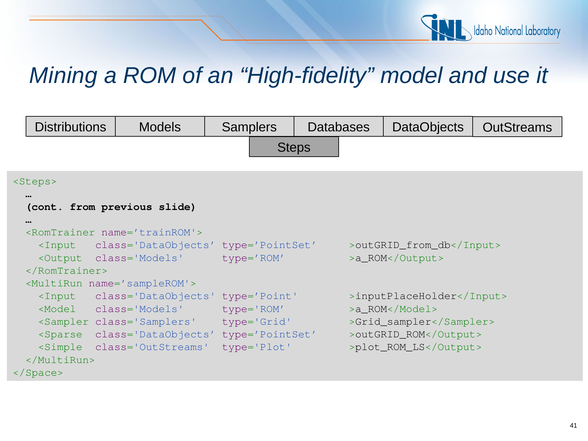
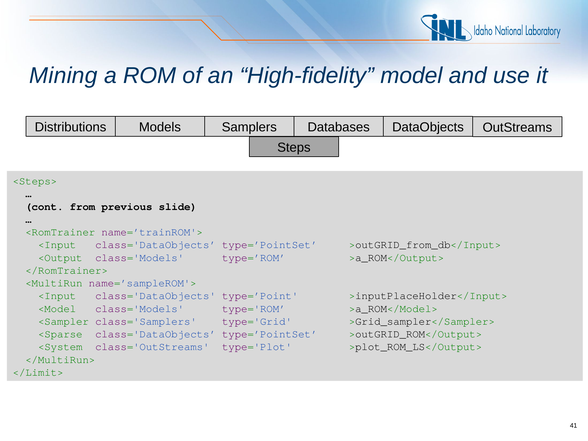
<Simple: <Simple -> <System (60, 347)
</Space>: </Space> -> </Limit> (38, 372)
